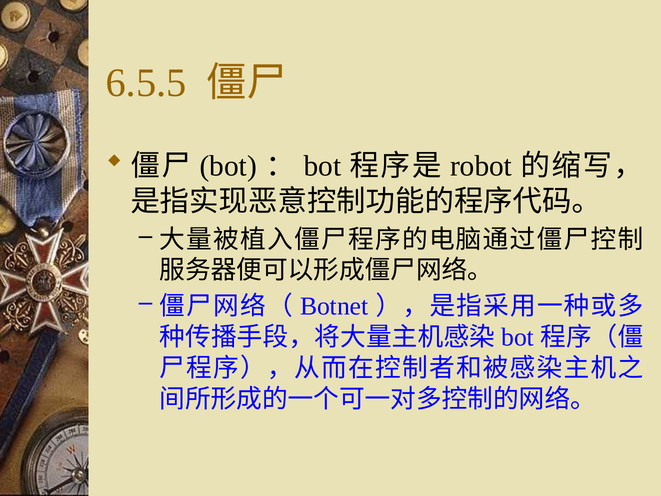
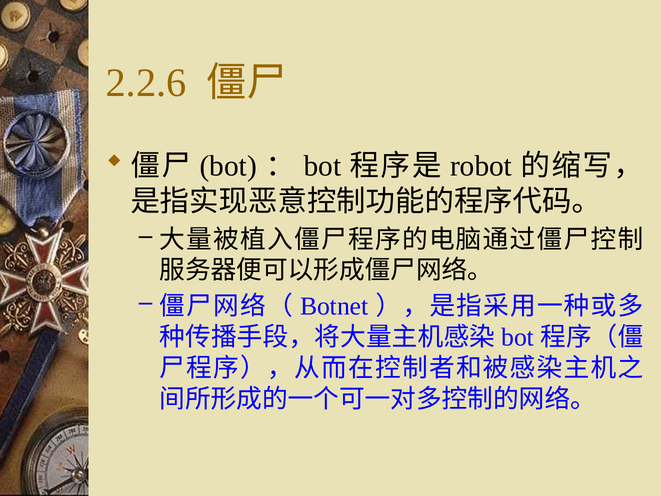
6.5.5: 6.5.5 -> 2.2.6 (146, 83)
